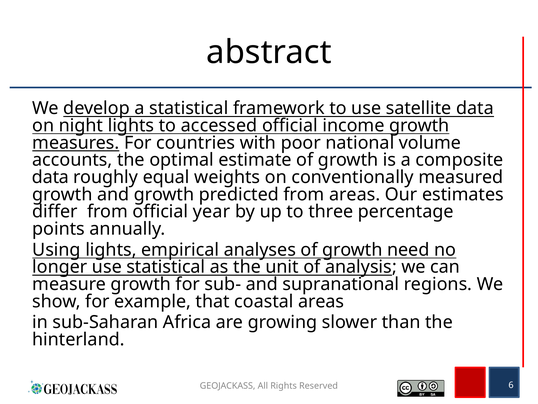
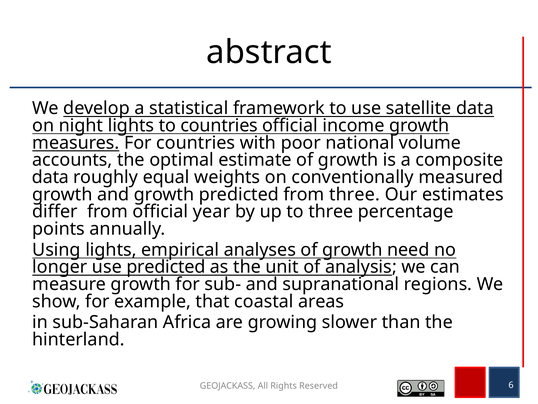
to accessed: accessed -> countries (219, 125)
from areas: areas -> three (355, 194)
use statistical: statistical -> predicted (166, 267)
